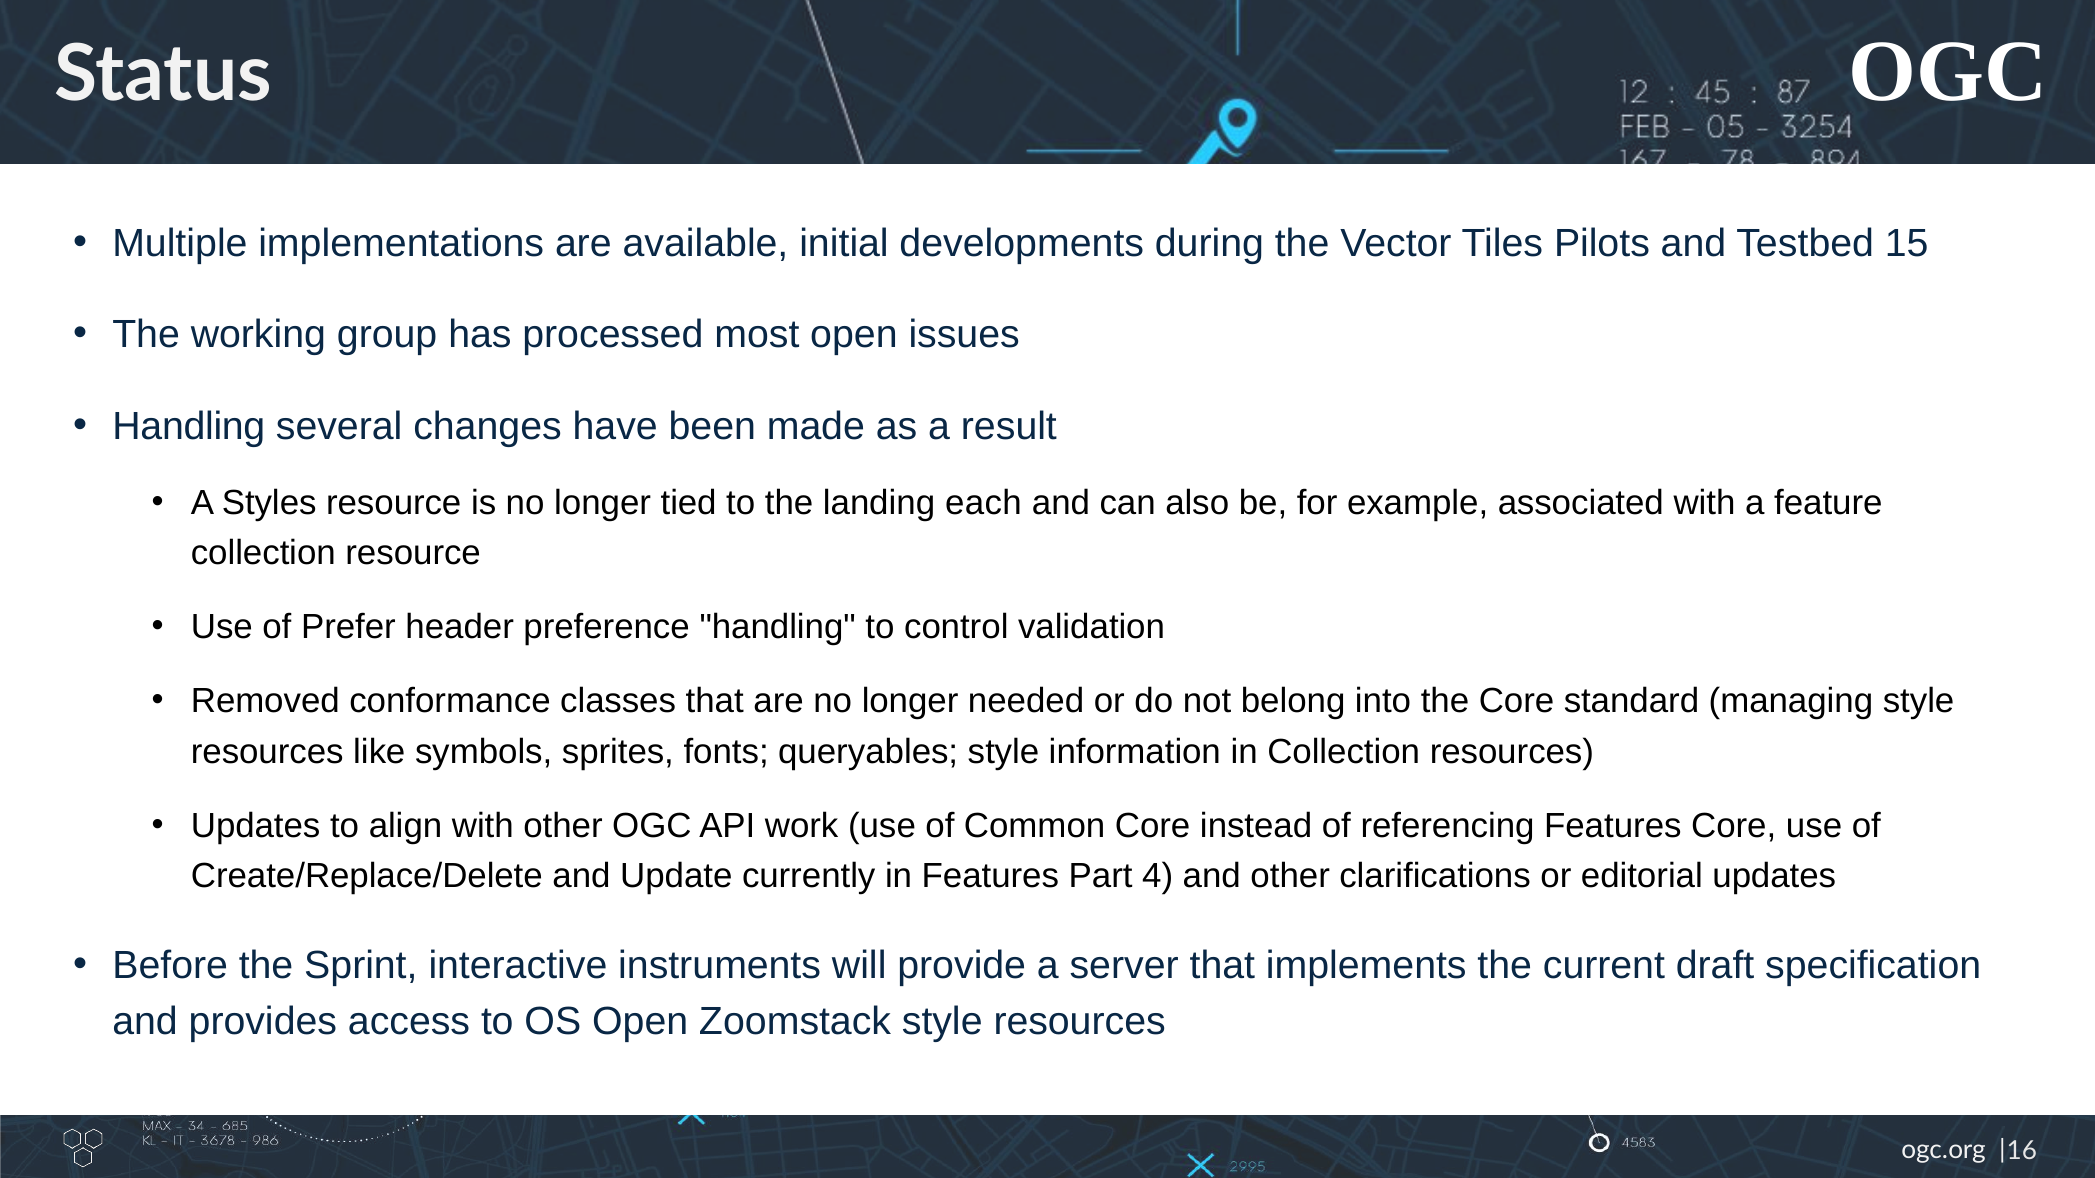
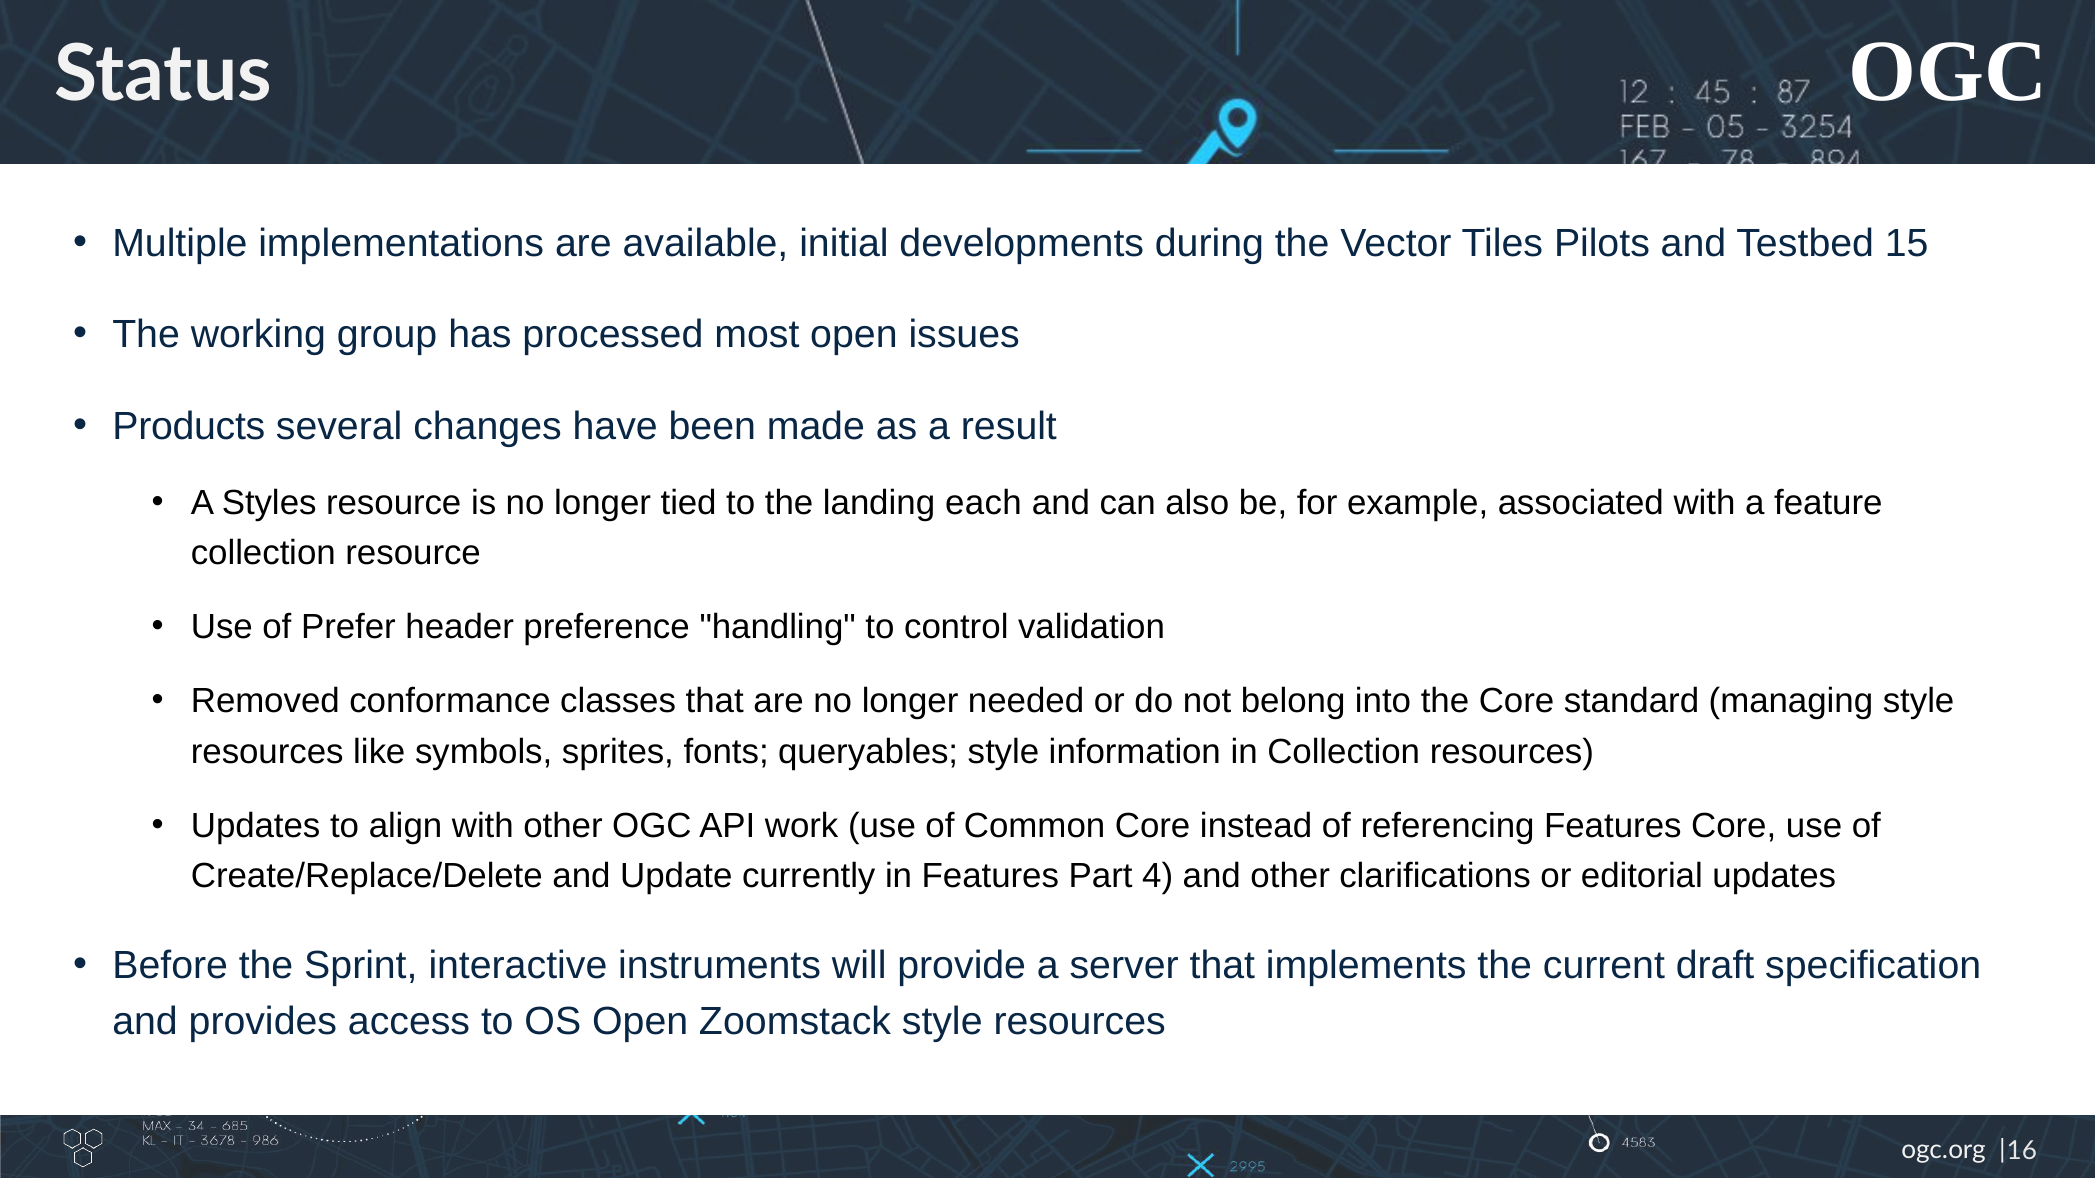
Handling: Handling -> Products (189, 426)
